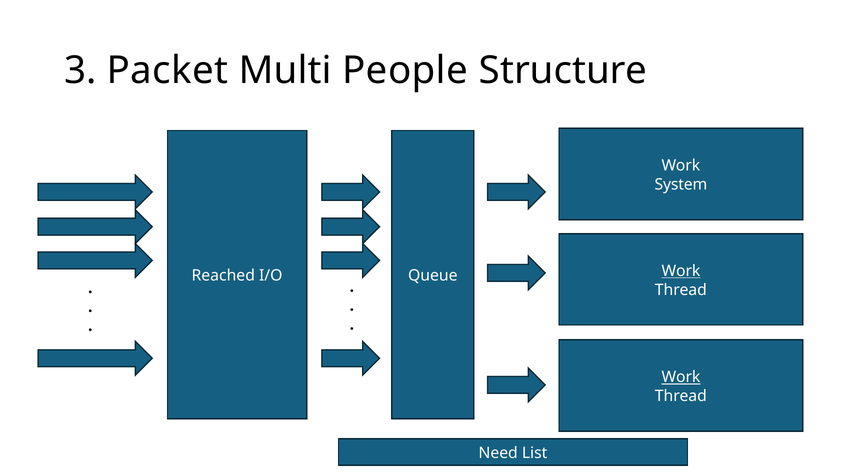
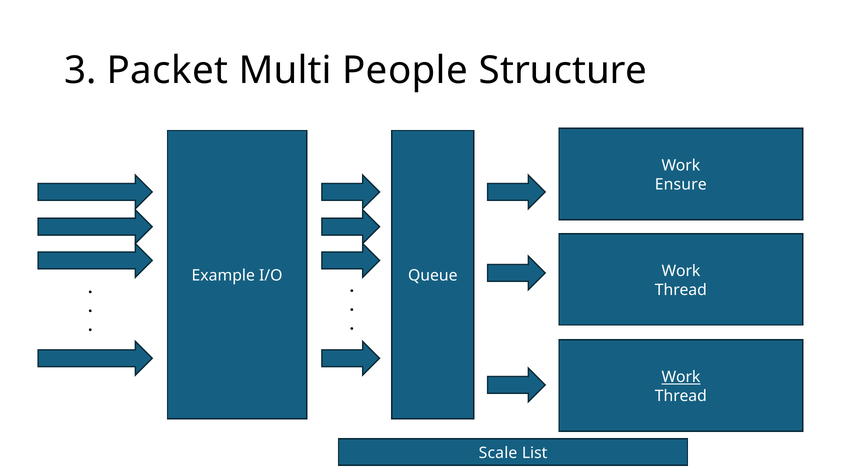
System: System -> Ensure (681, 185)
Work underline: present -> none (681, 271)
Reached: Reached -> Example (223, 276)
Need: Need -> Scale (498, 453)
